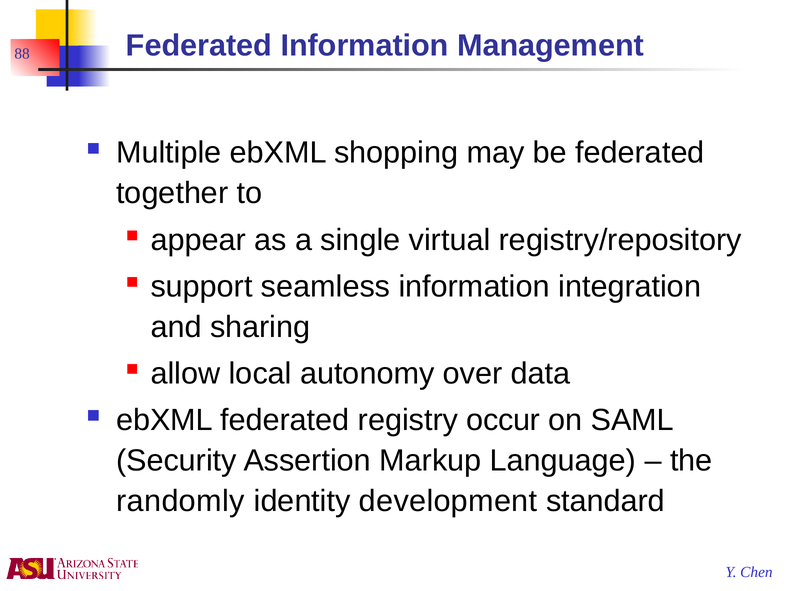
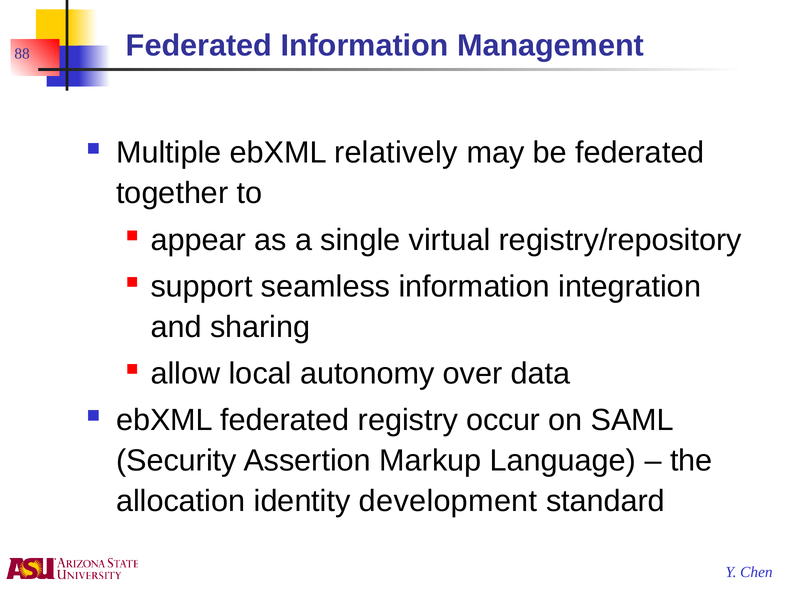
shopping: shopping -> relatively (396, 153)
randomly: randomly -> allocation (181, 501)
